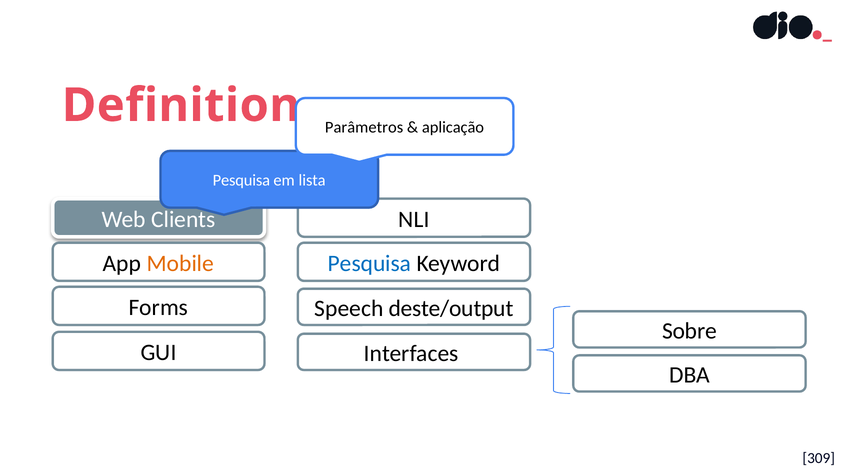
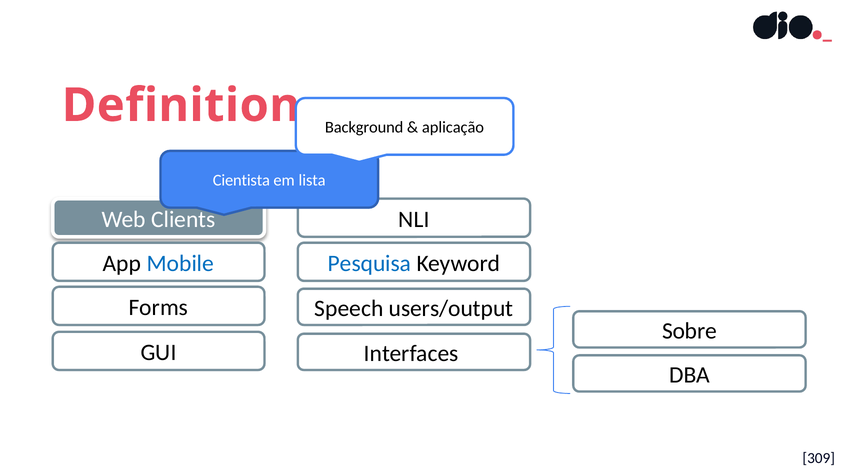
Parâmetros: Parâmetros -> Background (364, 128)
Pesquisa: Pesquisa -> Cientista (241, 181)
Mobile colour: orange -> blue (180, 264)
deste/output: deste/output -> users/output (451, 309)
